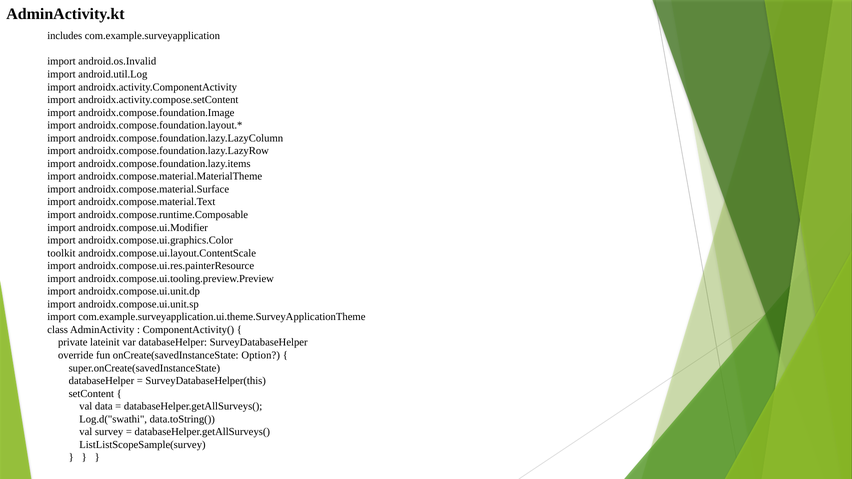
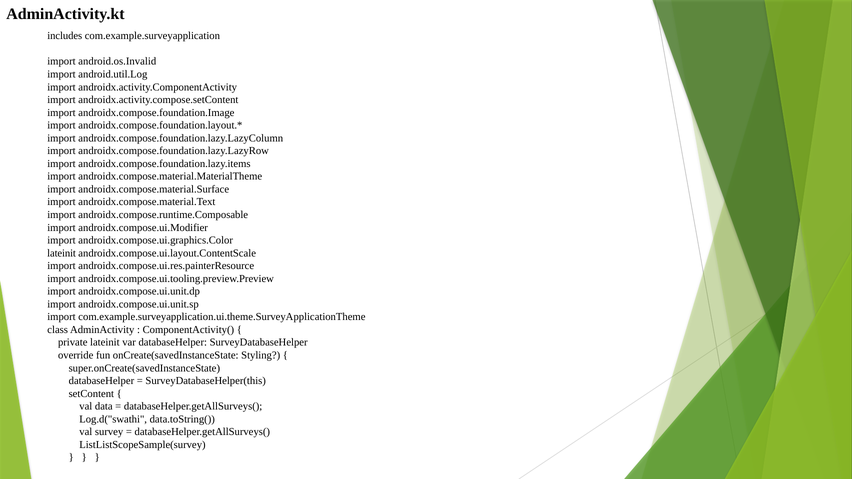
toolkit: toolkit -> lateinit (62, 253)
Option: Option -> Styling (261, 355)
